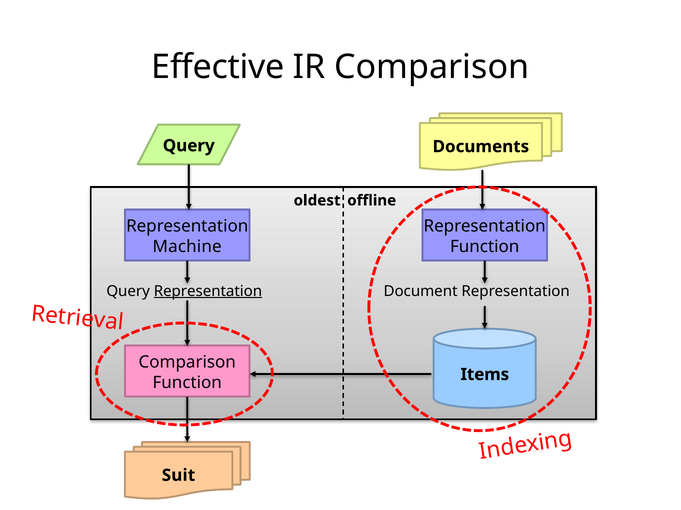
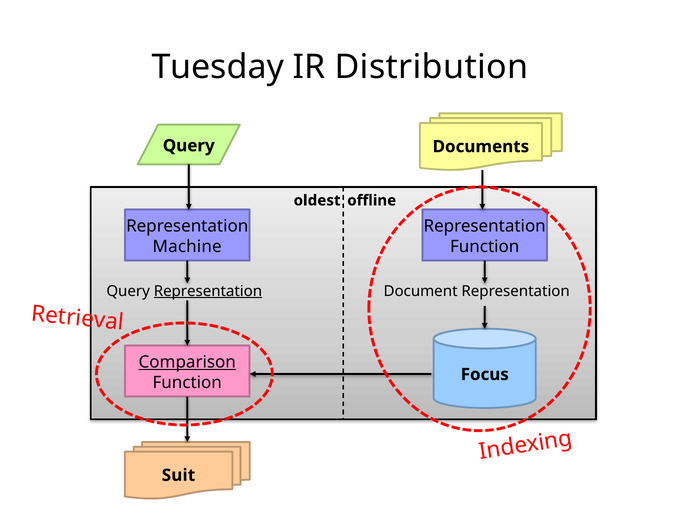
Effective: Effective -> Tuesday (218, 67)
IR Comparison: Comparison -> Distribution (432, 67)
Comparison underline: none -> present (187, 363)
Items: Items -> Focus (485, 375)
